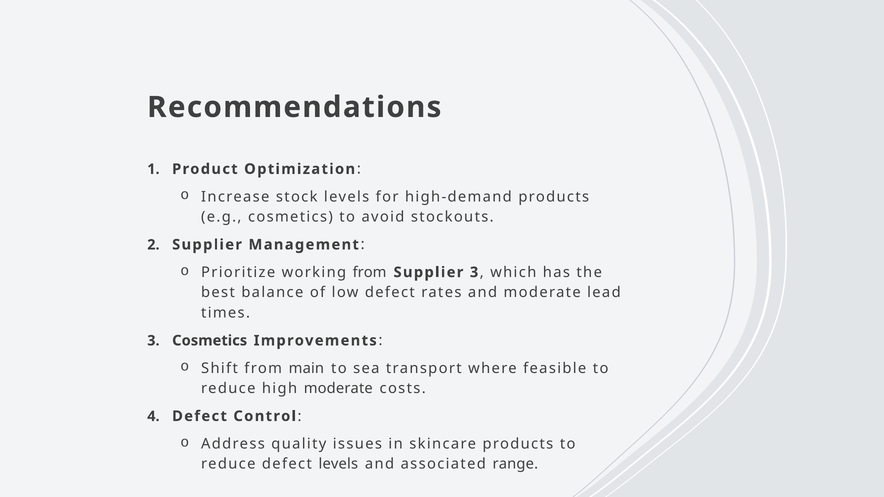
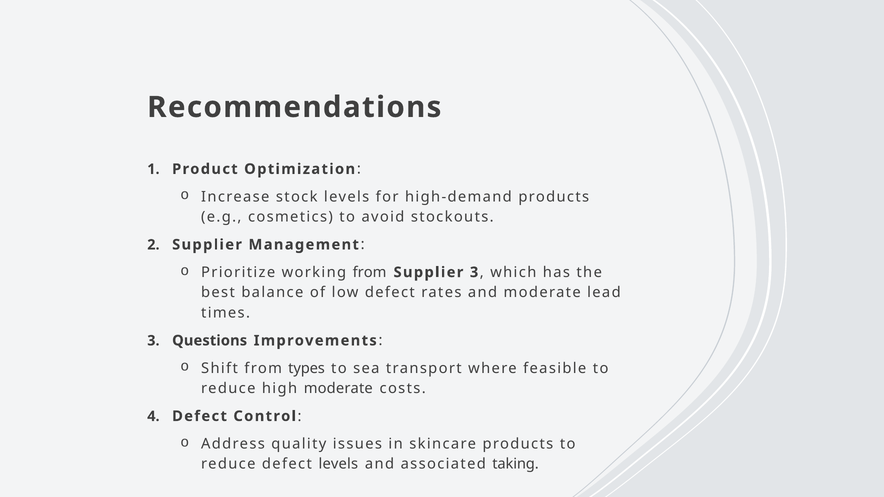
3 Cosmetics: Cosmetics -> Questions (210, 341)
main: main -> types (307, 368)
range: range -> taking (515, 464)
